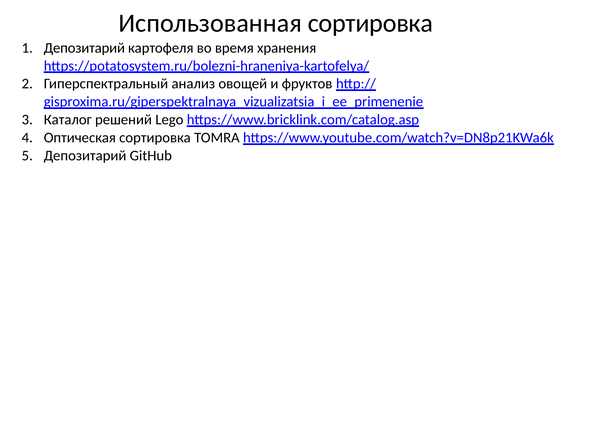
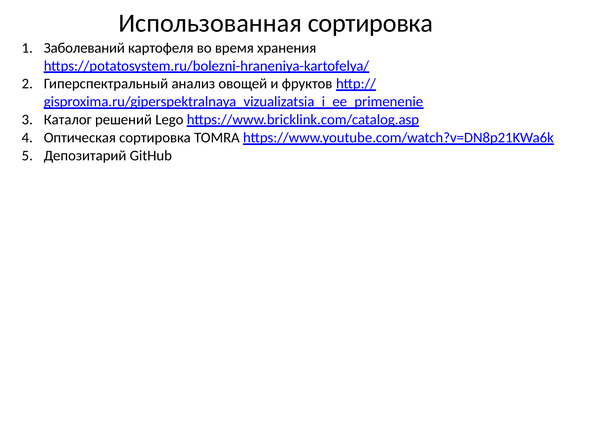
Депозитарий: Депозитарий -> Заболеваний (84, 48)
